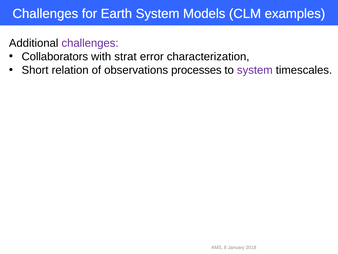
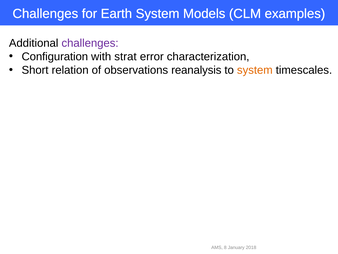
Collaborators: Collaborators -> Configuration (55, 57)
processes: processes -> reanalysis (196, 70)
system colour: purple -> orange (255, 70)
